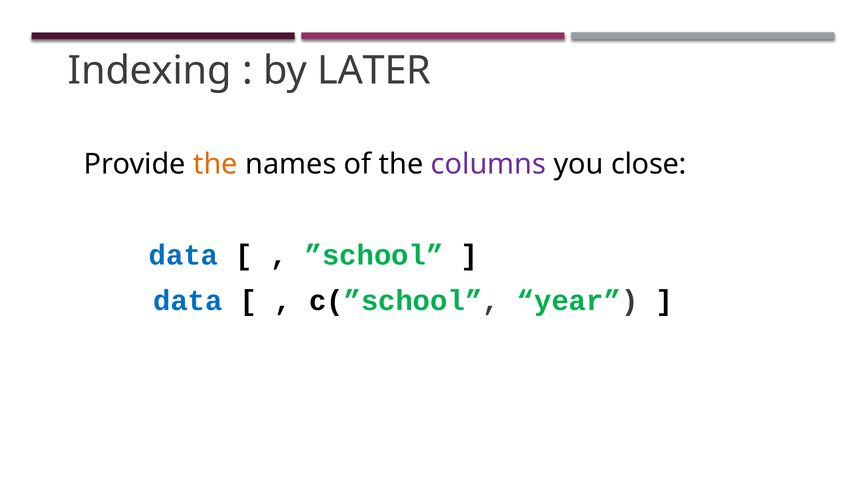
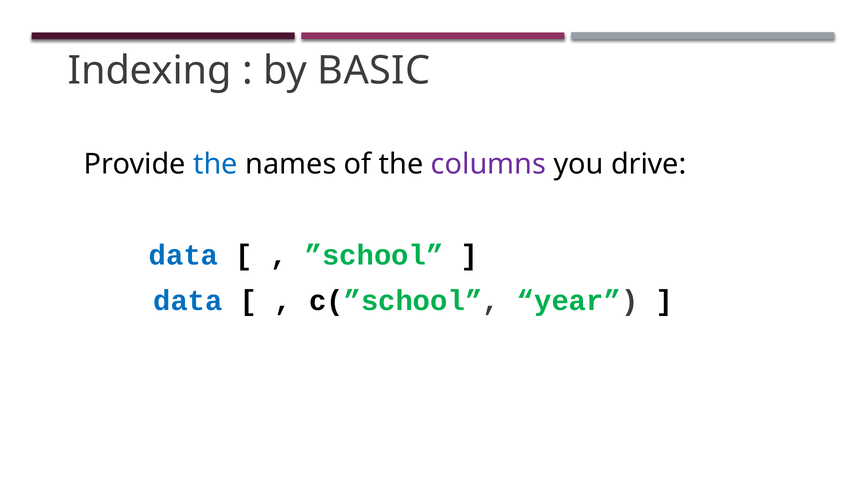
LATER: LATER -> BASIC (374, 71)
the colour: orange -> blue (216, 164)
close: close -> drive (649, 164)
